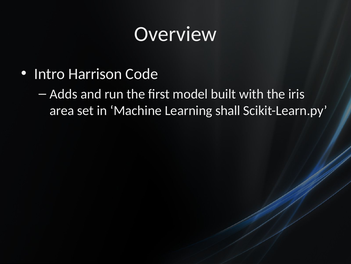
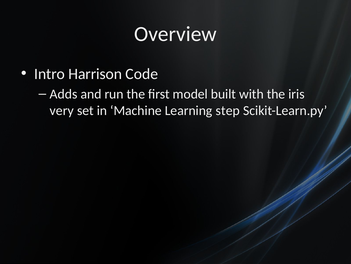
area: area -> very (62, 110)
shall: shall -> step (228, 110)
